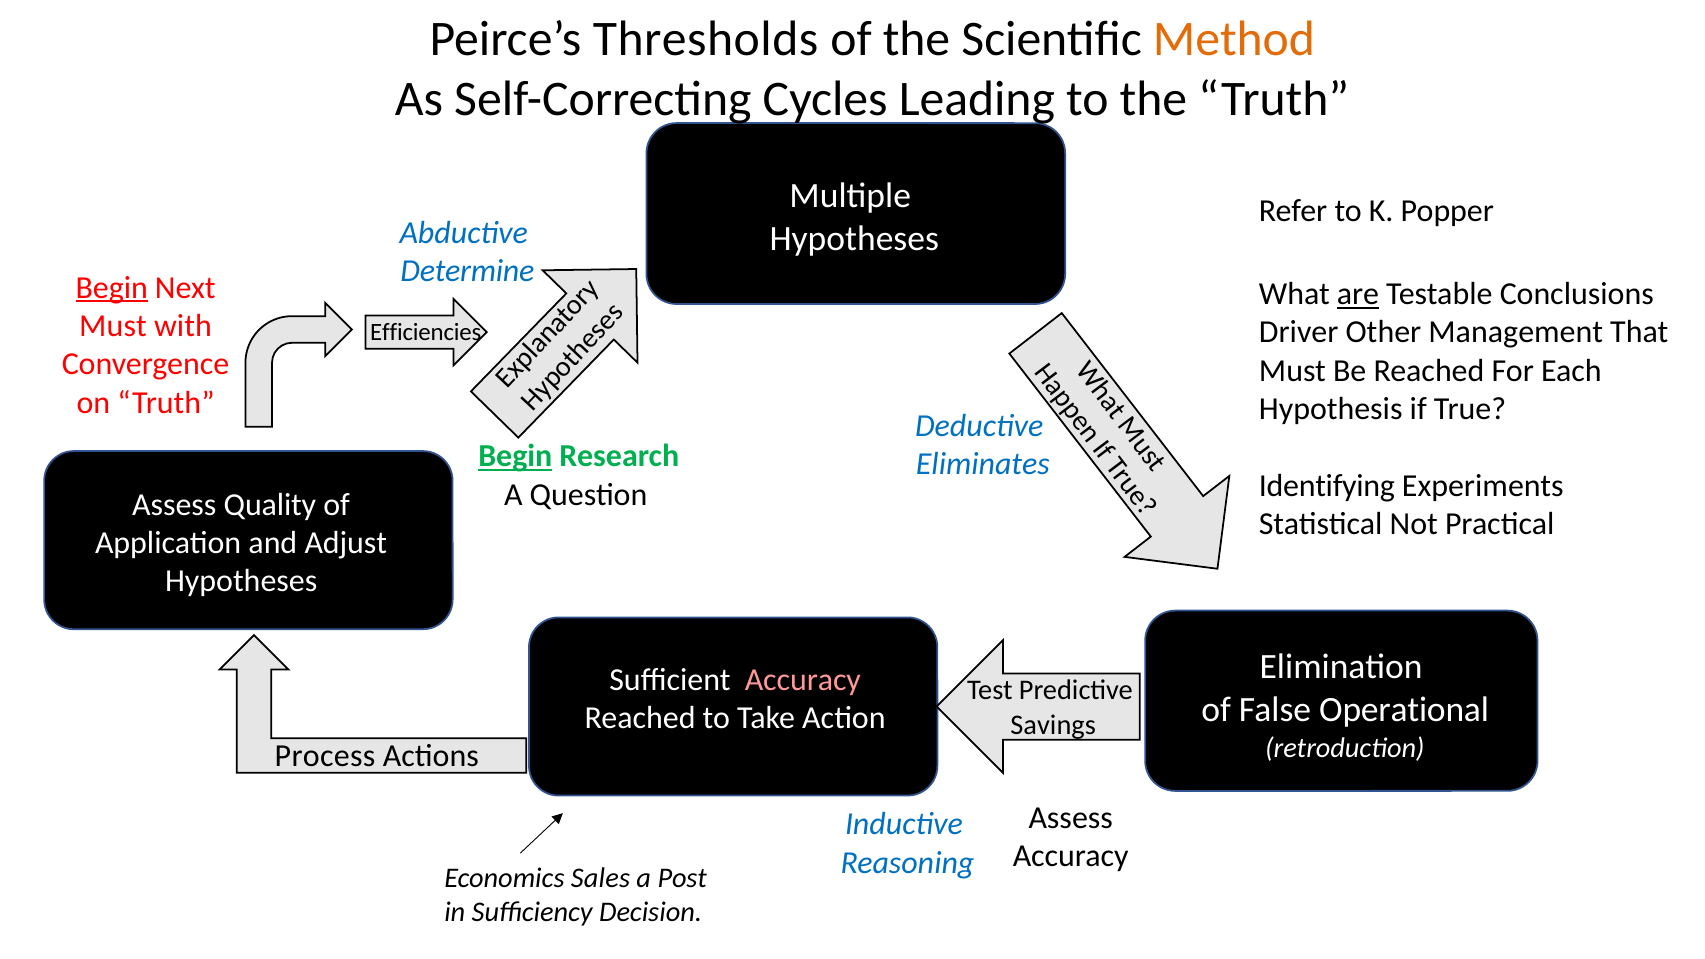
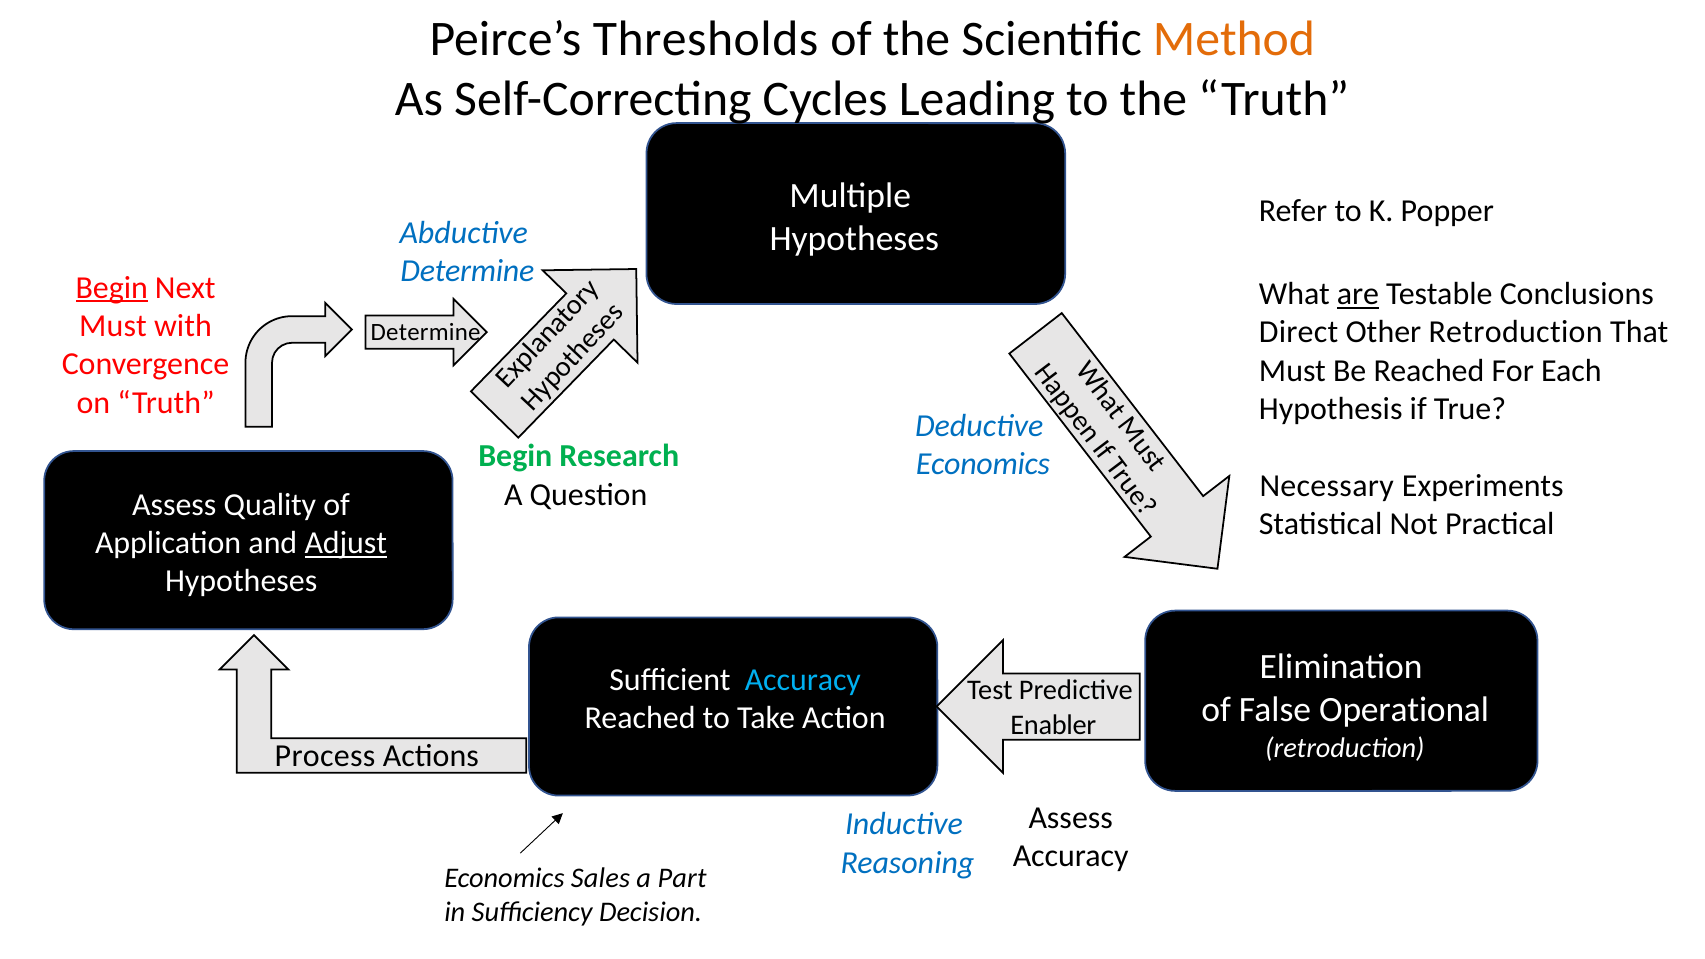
Driver: Driver -> Direct (1299, 332)
Other Management: Management -> Retroduction (1516, 332)
Efficiencies: Efficiencies -> Determine (426, 332)
Begin underline: present -> none (515, 456)
Eliminates: Eliminates -> Economics (983, 464)
Identifying: Identifying -> Necessary (1327, 486)
Adjust underline: none -> present (346, 543)
Accuracy colour: pink -> light blue (803, 680)
Savings: Savings -> Enabler (1053, 725)
Post: Post -> Part (682, 878)
